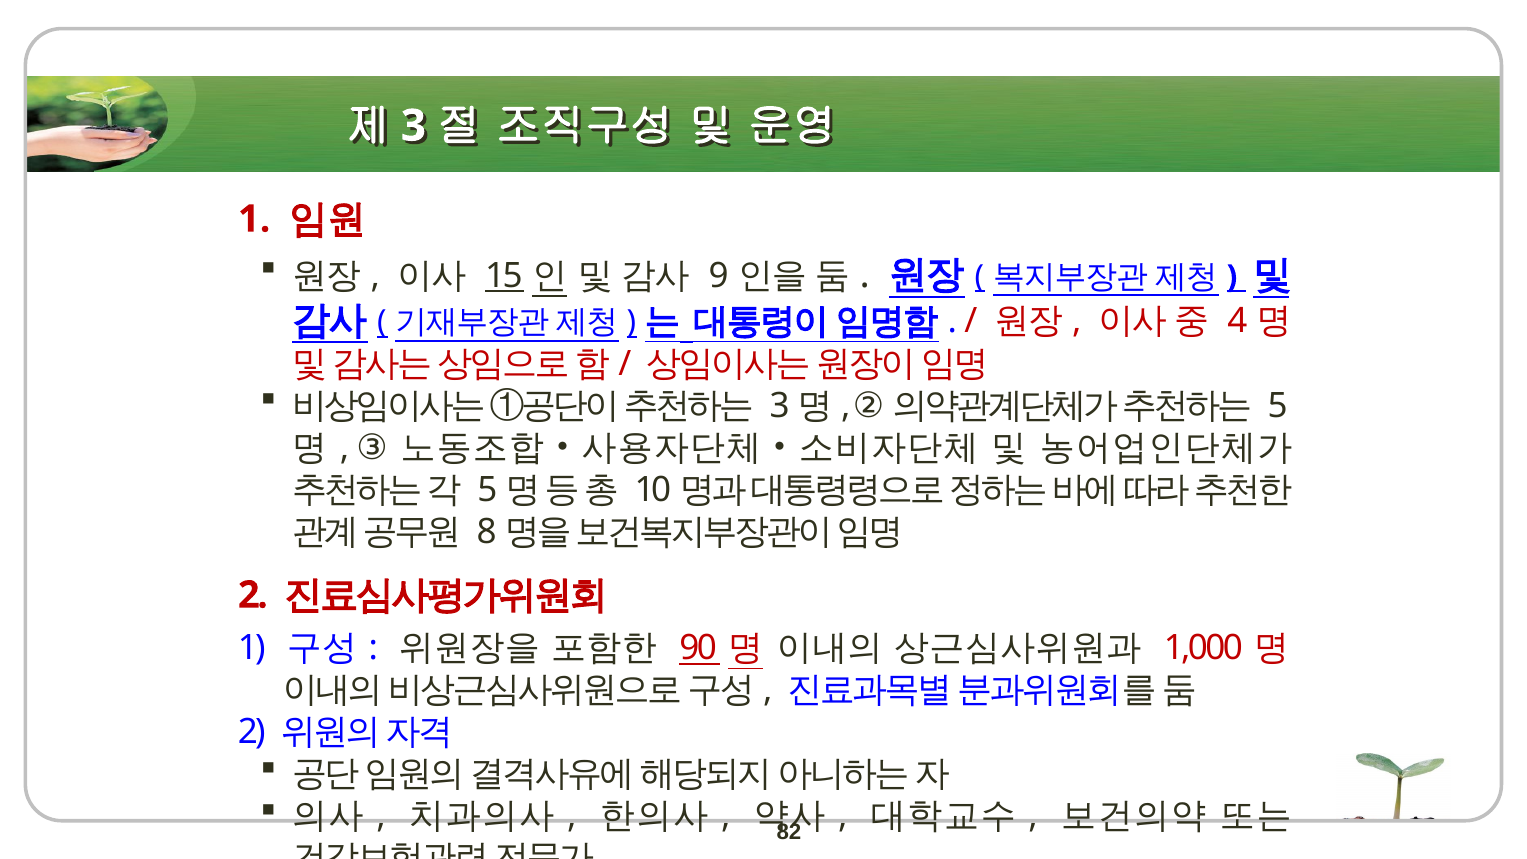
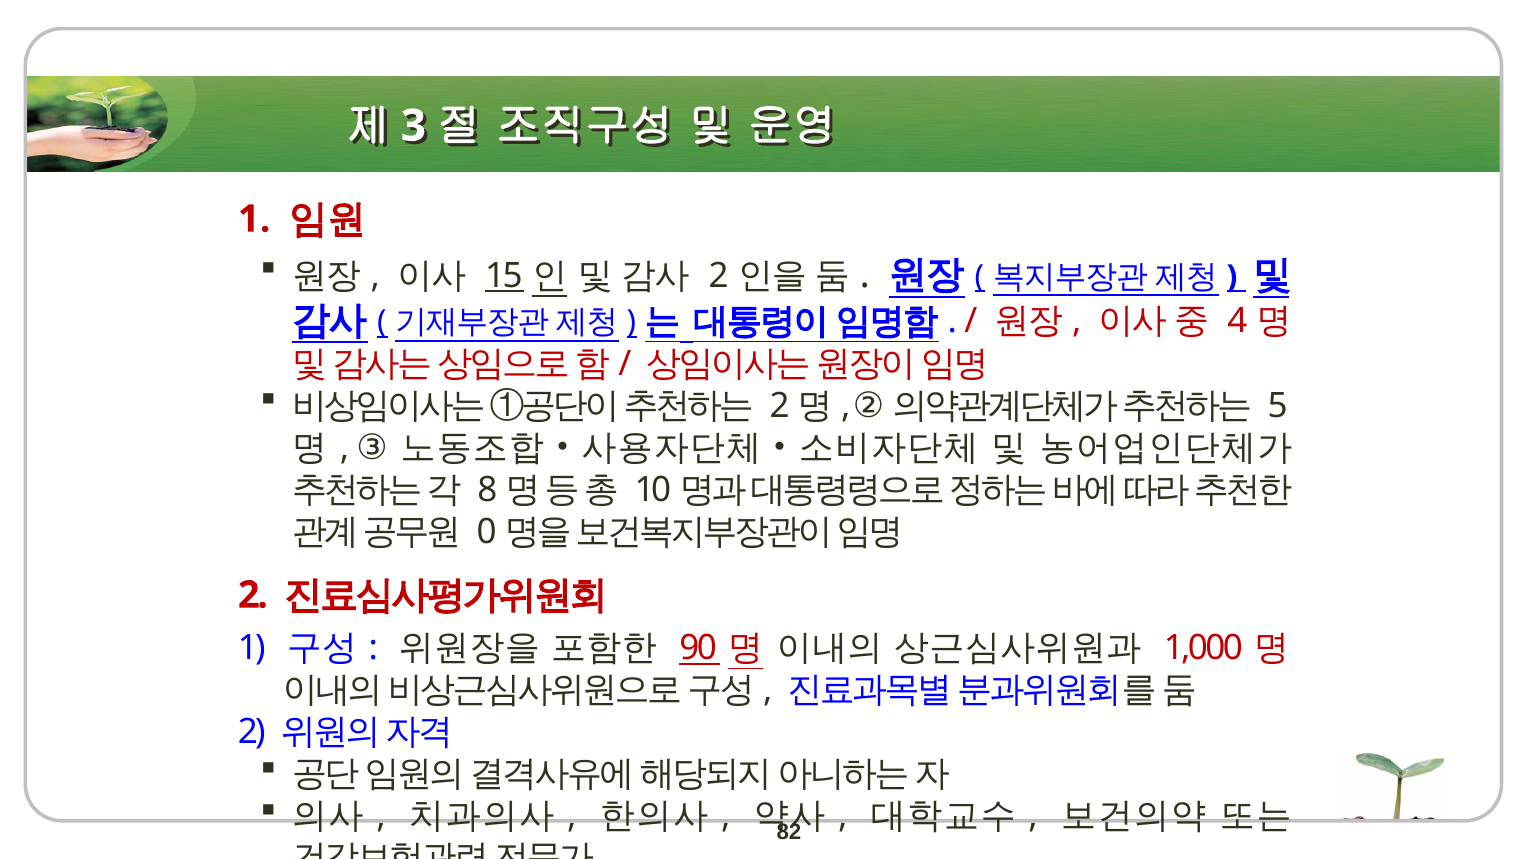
9: 9 -> 2 (719, 275)
3: 3 -> 2 (780, 406)
5: 5 -> 8 (487, 490)
8: 8 -> 0 (487, 532)
